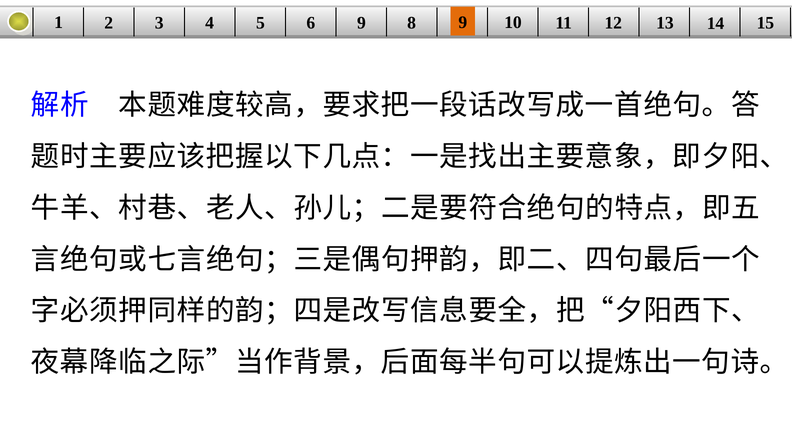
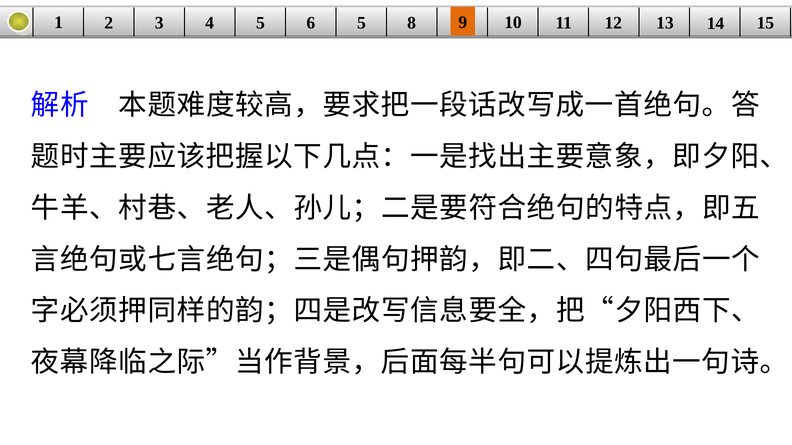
6 9: 9 -> 5 (361, 23)
